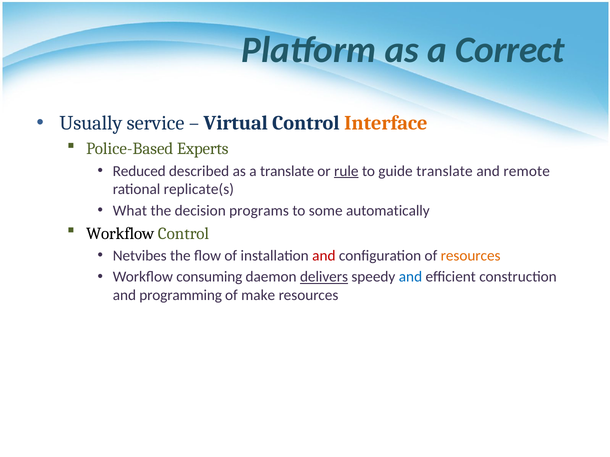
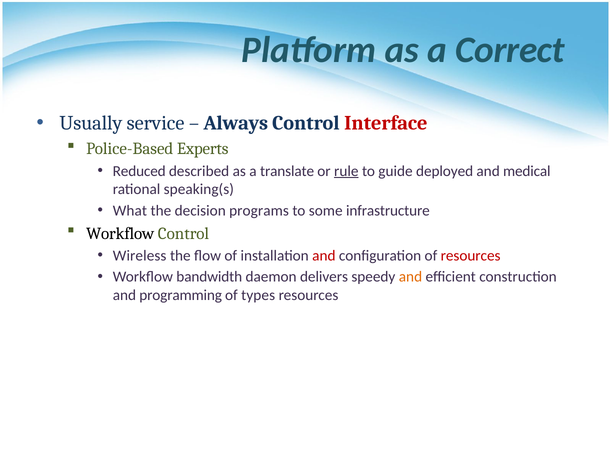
Virtual: Virtual -> Always (236, 123)
Interface colour: orange -> red (386, 123)
guide translate: translate -> deployed (445, 171)
remote: remote -> medical (527, 171)
replicate(s: replicate(s -> speaking(s (199, 189)
automatically: automatically -> infrastructure (388, 211)
Netvibes: Netvibes -> Wireless (140, 256)
resources colour: orange -> red (471, 256)
consuming: consuming -> bandwidth (209, 277)
delivers underline: present -> none (324, 277)
and colour: blue -> orange (410, 277)
make: make -> types (258, 296)
